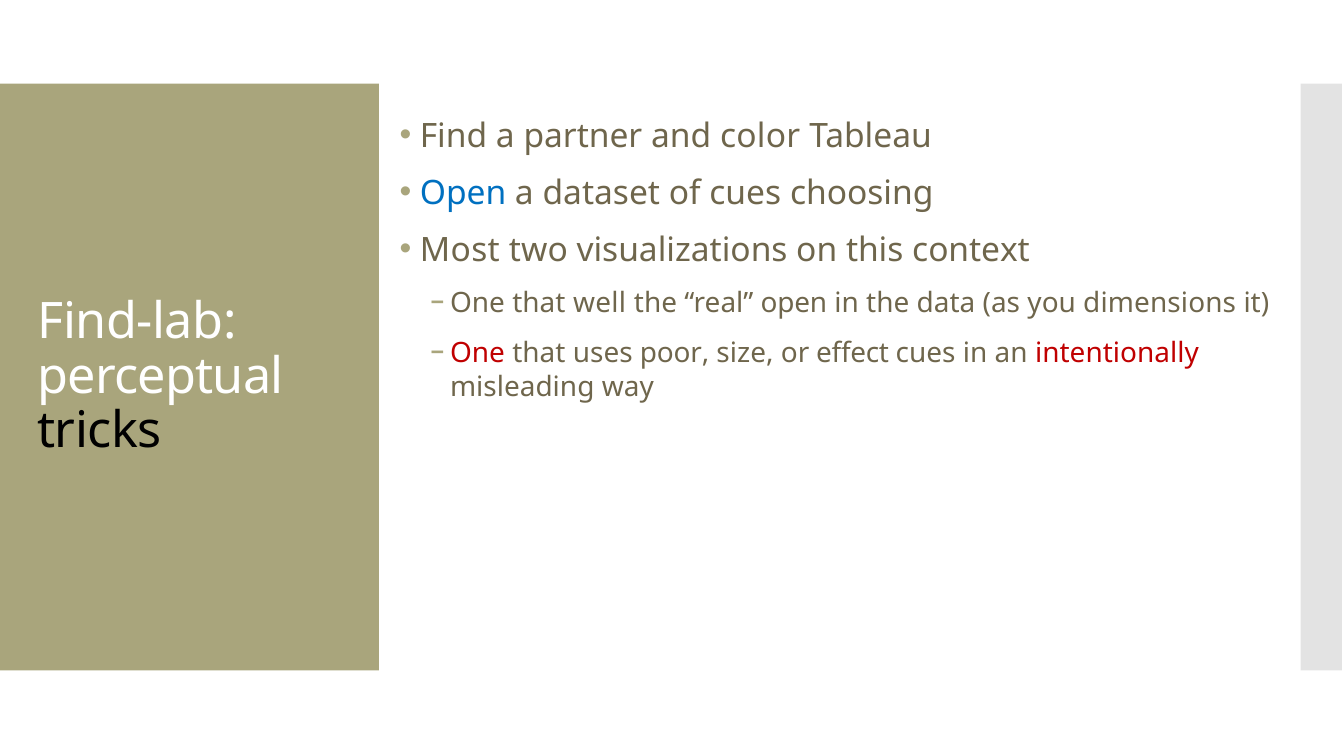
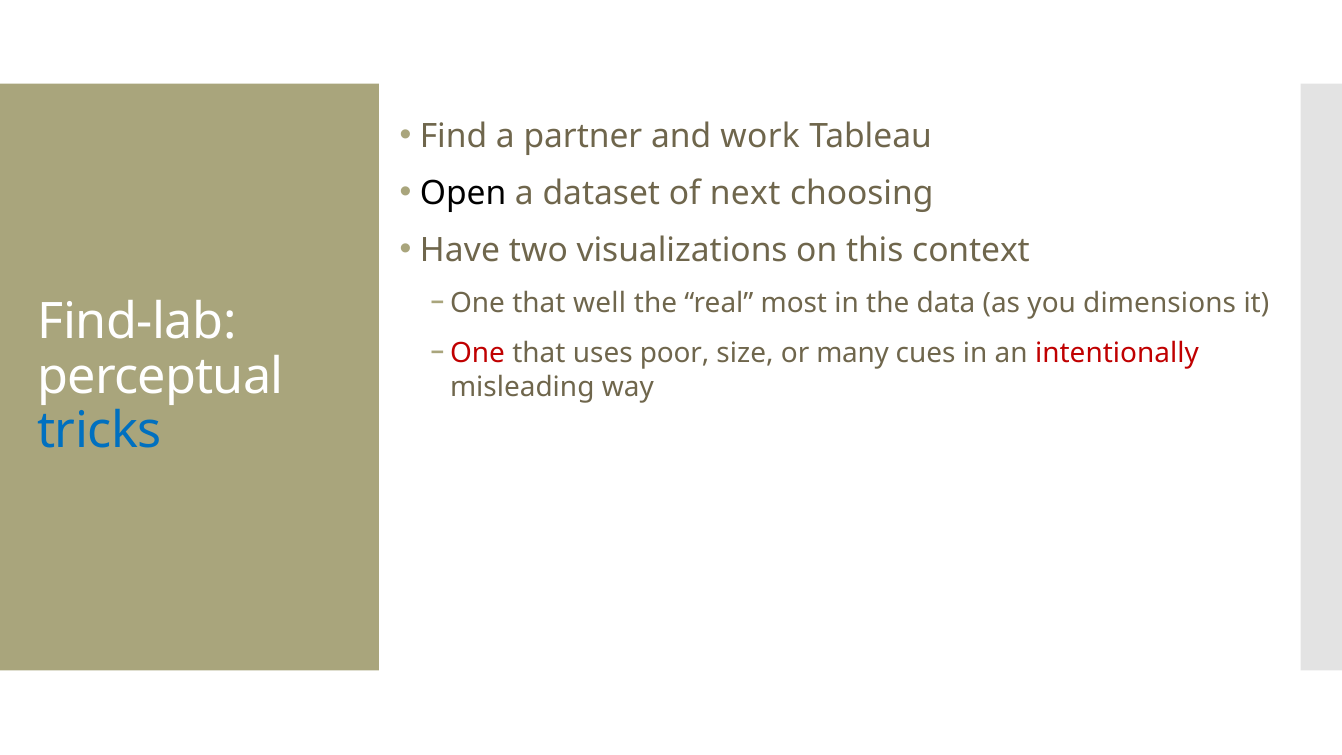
color: color -> work (760, 136)
Open colour: blue -> black (463, 193)
of cues: cues -> next (745, 193)
Most: Most -> Have (460, 250)
real open: open -> most (794, 303)
effect: effect -> many (853, 354)
tricks colour: black -> blue (100, 431)
